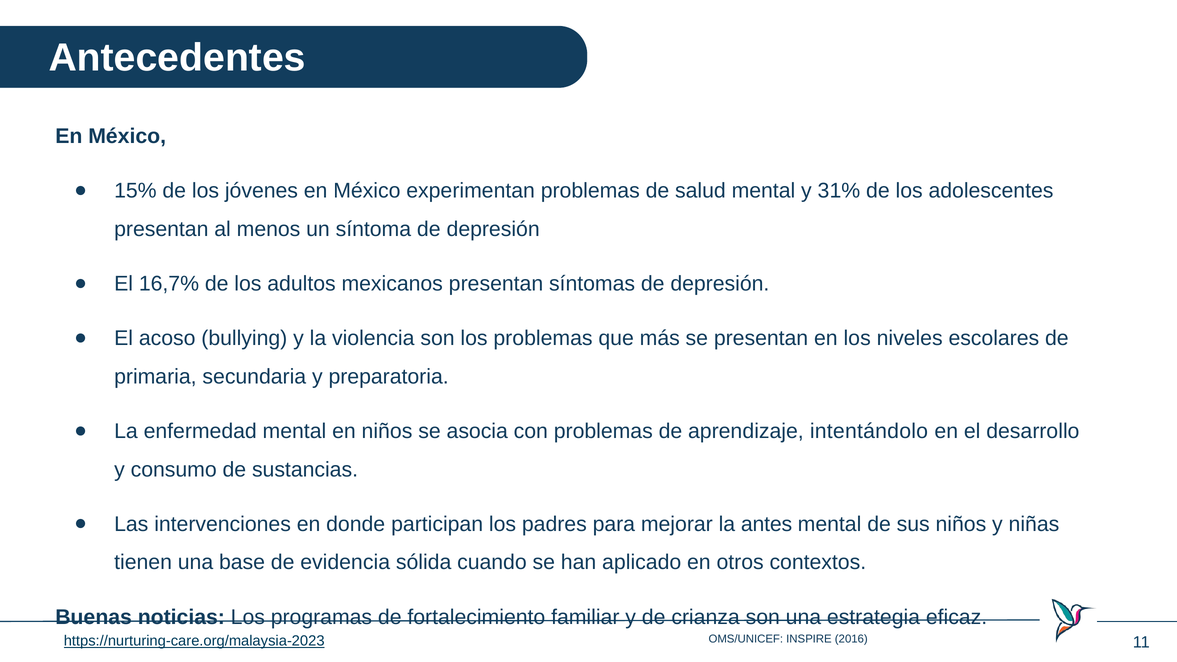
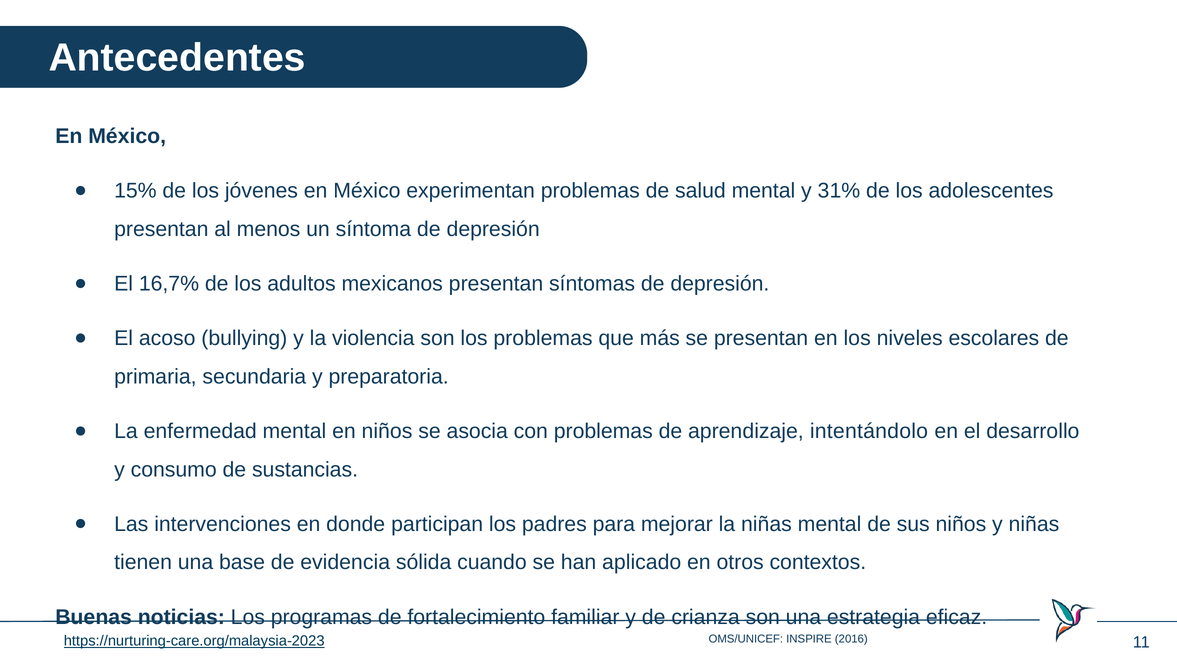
la antes: antes -> niñas (766, 524)
